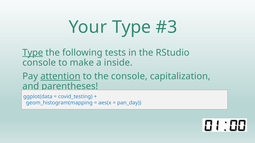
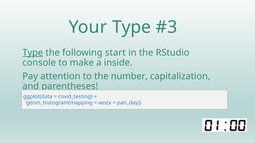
tests: tests -> start (115, 53)
attention underline: present -> none (60, 77)
the console: console -> number (129, 77)
